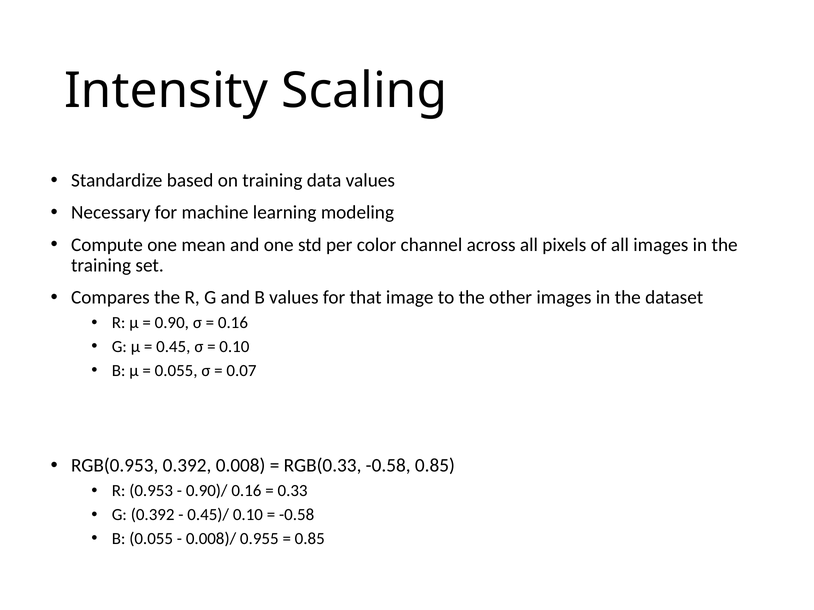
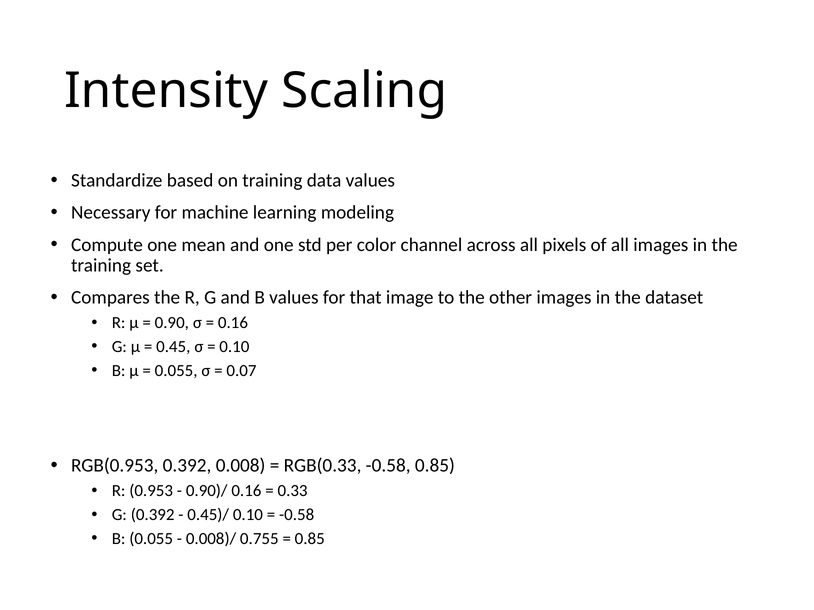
0.955: 0.955 -> 0.755 (259, 539)
